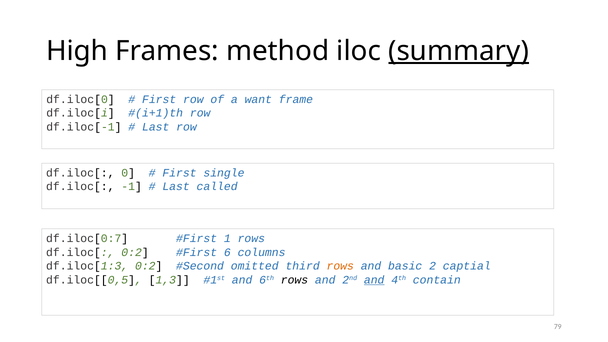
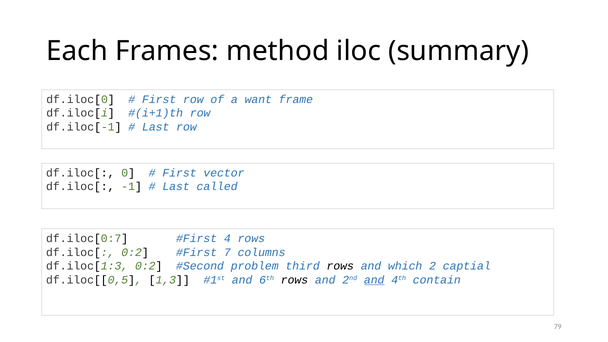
High: High -> Each (77, 51)
summary underline: present -> none (459, 51)
single: single -> vector (224, 173)
1: 1 -> 4 (227, 239)
6: 6 -> 7 (227, 252)
omitted: omitted -> problem (255, 266)
rows colour: orange -> black (340, 266)
basic: basic -> which (405, 266)
